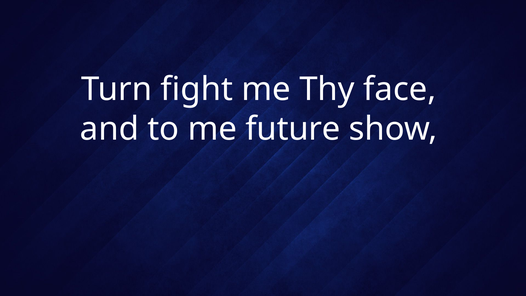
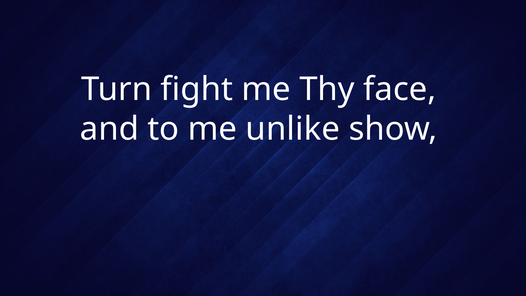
future: future -> unlike (293, 129)
